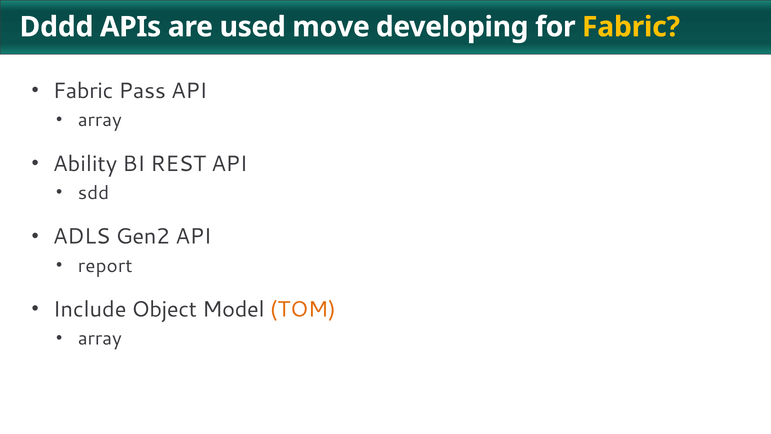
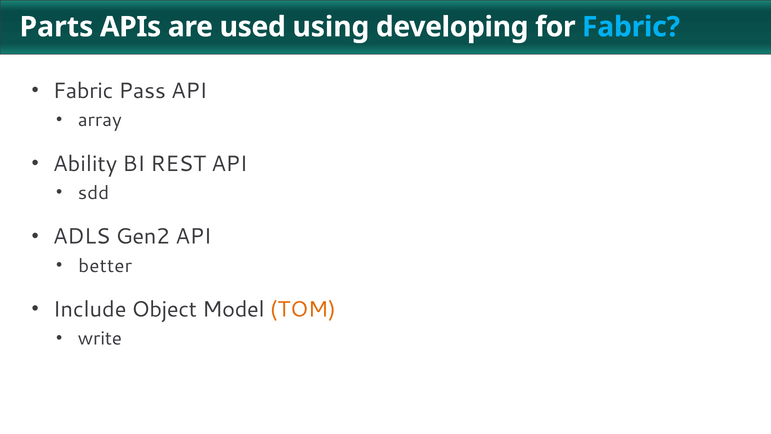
Dddd: Dddd -> Parts (56, 27)
move: move -> using (331, 27)
Fabric colour: yellow -> light blue (631, 27)
report: report -> better (105, 266)
array: array -> write (100, 338)
